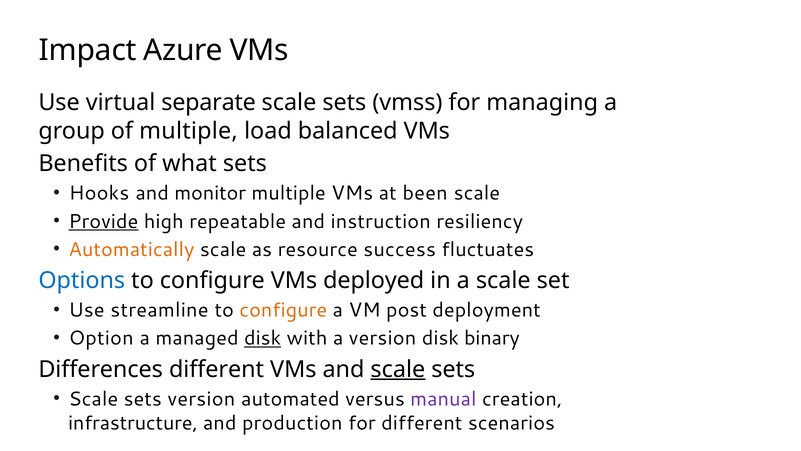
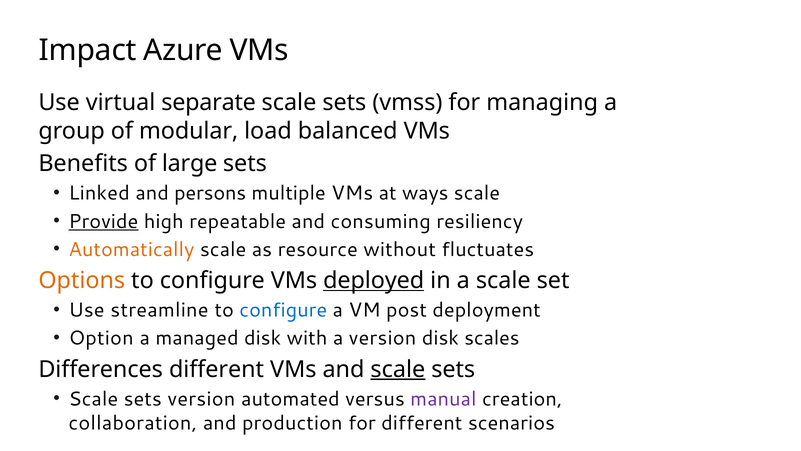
of multiple: multiple -> modular (189, 131)
what: what -> large (190, 163)
Hooks: Hooks -> Linked (99, 193)
monitor: monitor -> persons (210, 193)
been: been -> ways (425, 193)
instruction: instruction -> consuming (381, 221)
success: success -> without (400, 249)
Options colour: blue -> orange (82, 280)
deployed underline: none -> present (374, 280)
configure colour: orange -> blue (283, 310)
disk underline: present -> none (263, 338)
binary: binary -> scales (492, 338)
infrastructure: infrastructure -> collaboration (133, 423)
